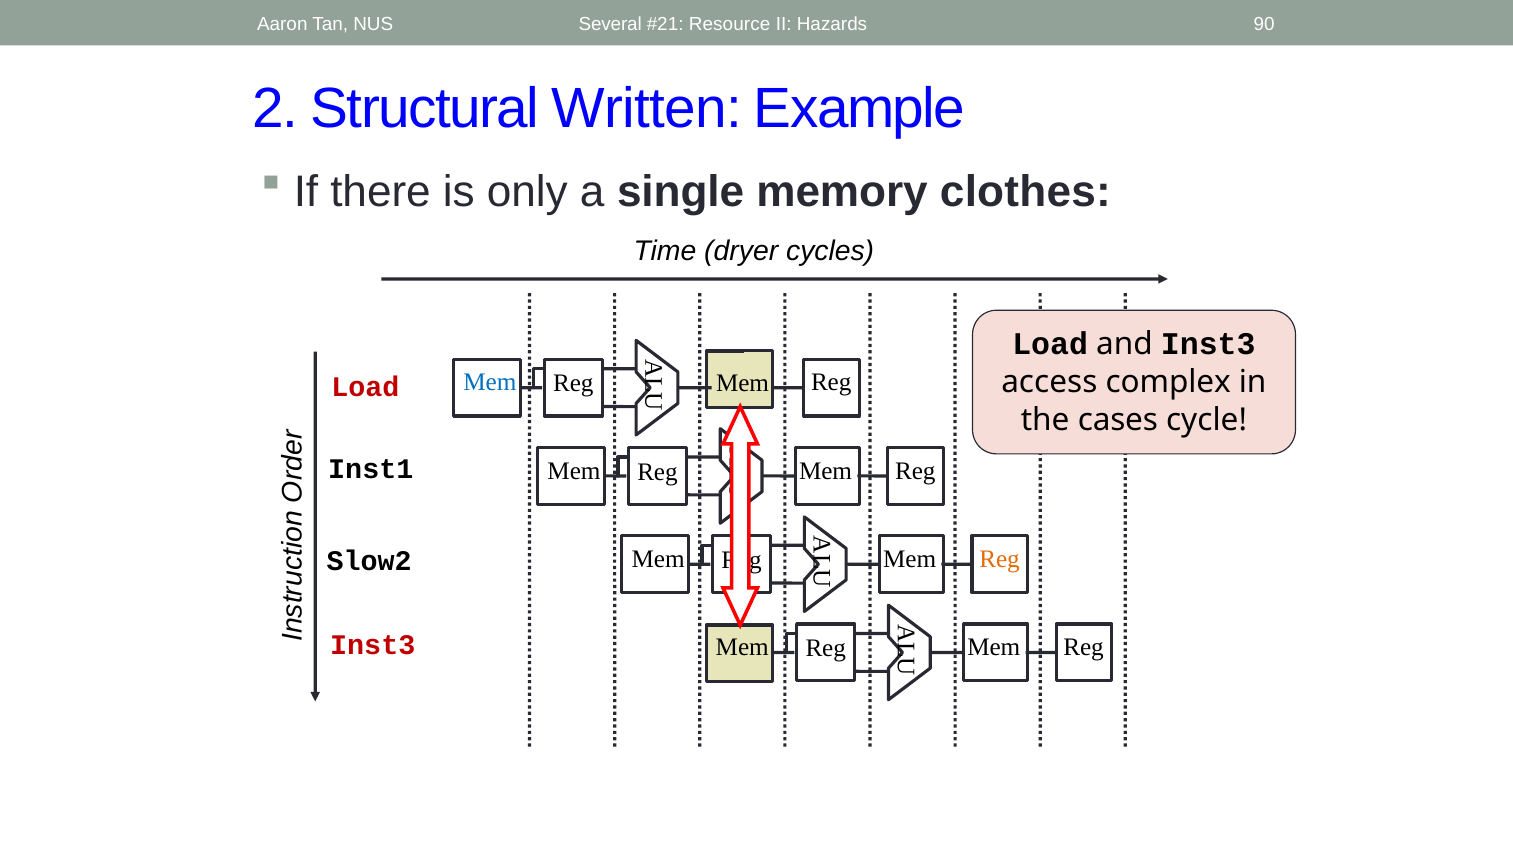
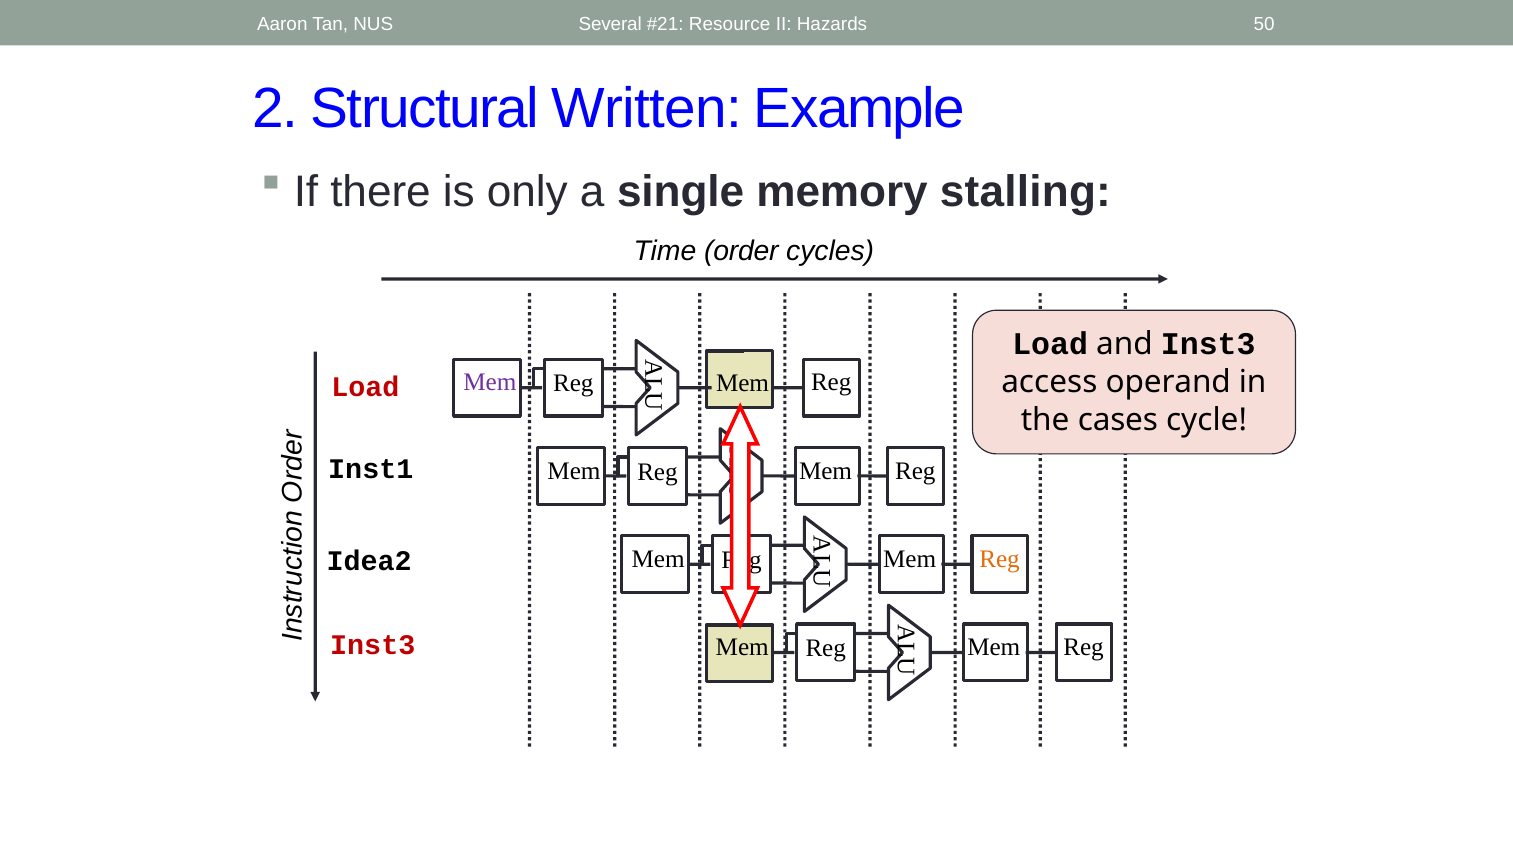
90: 90 -> 50 (1264, 24)
clothes: clothes -> stalling (1025, 191)
dryer: dryer -> order (741, 252)
Mem colour: blue -> purple (490, 383)
complex: complex -> operand (1168, 382)
Slow2: Slow2 -> Idea2 (369, 561)
